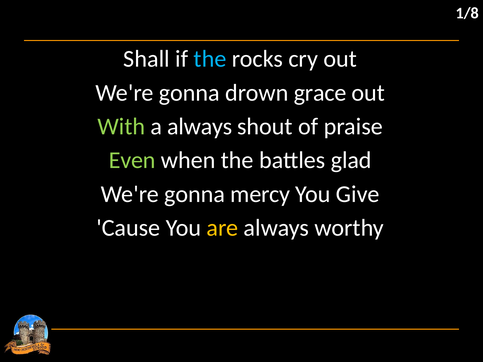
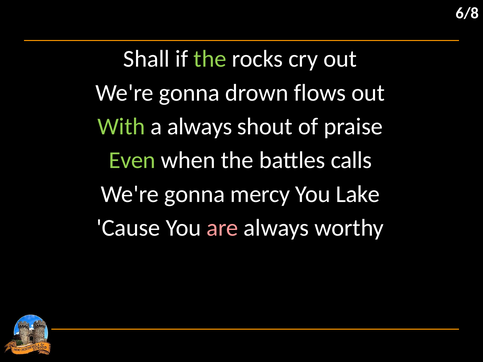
1/8: 1/8 -> 6/8 (467, 13)
the colour: light blue -> light green (210, 59)
grace: grace -> flows (320, 93)
glad: glad -> calls (351, 160)
Give: Give -> Lake (358, 194)
are colour: yellow -> pink (222, 228)
